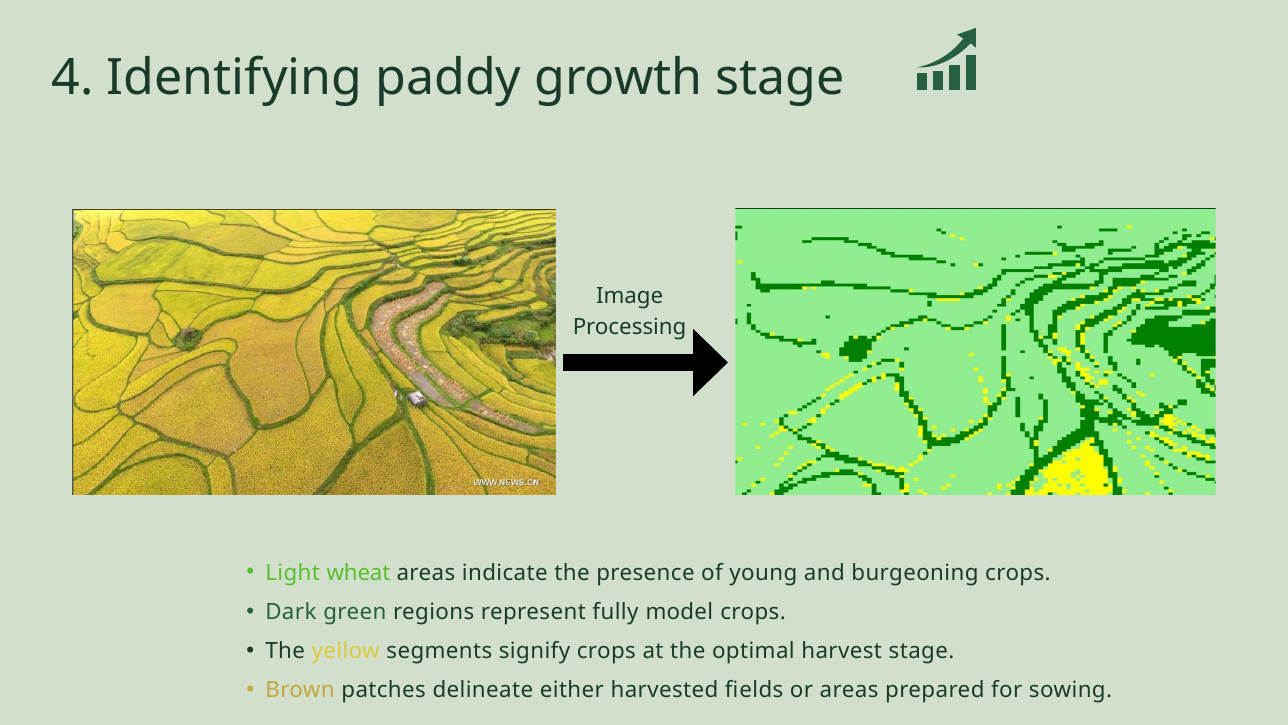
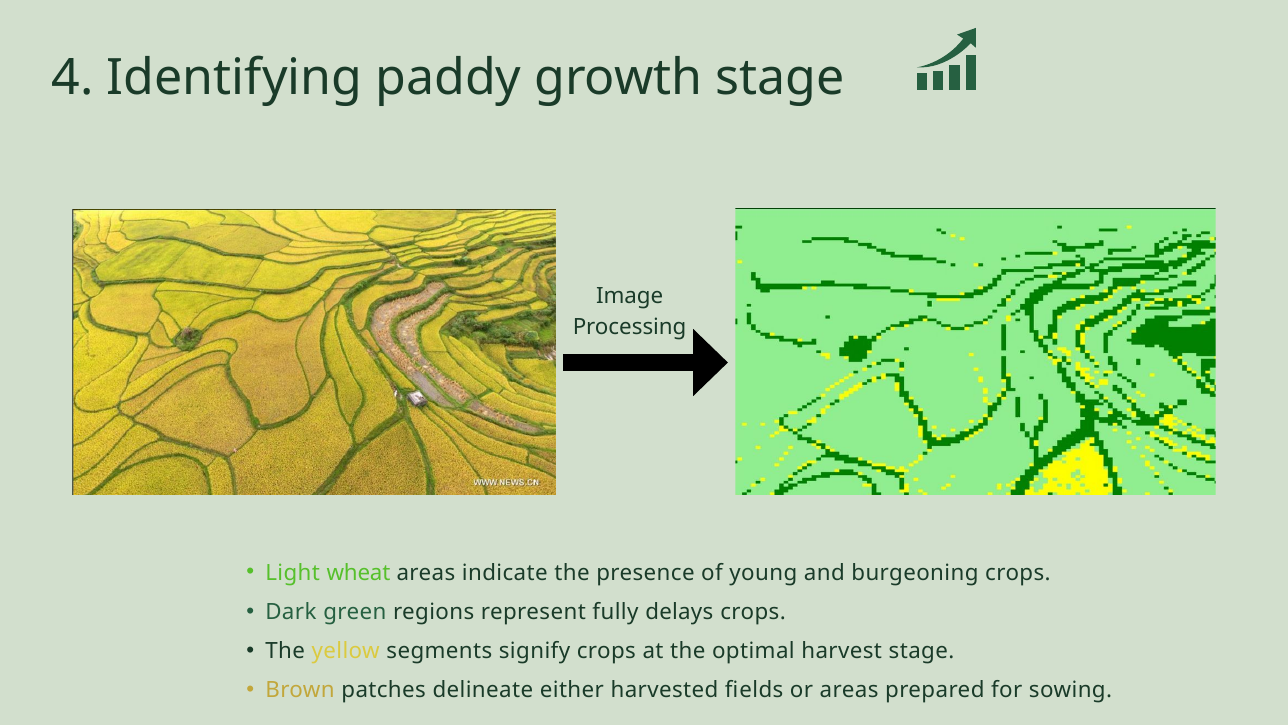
model: model -> delays (679, 612)
